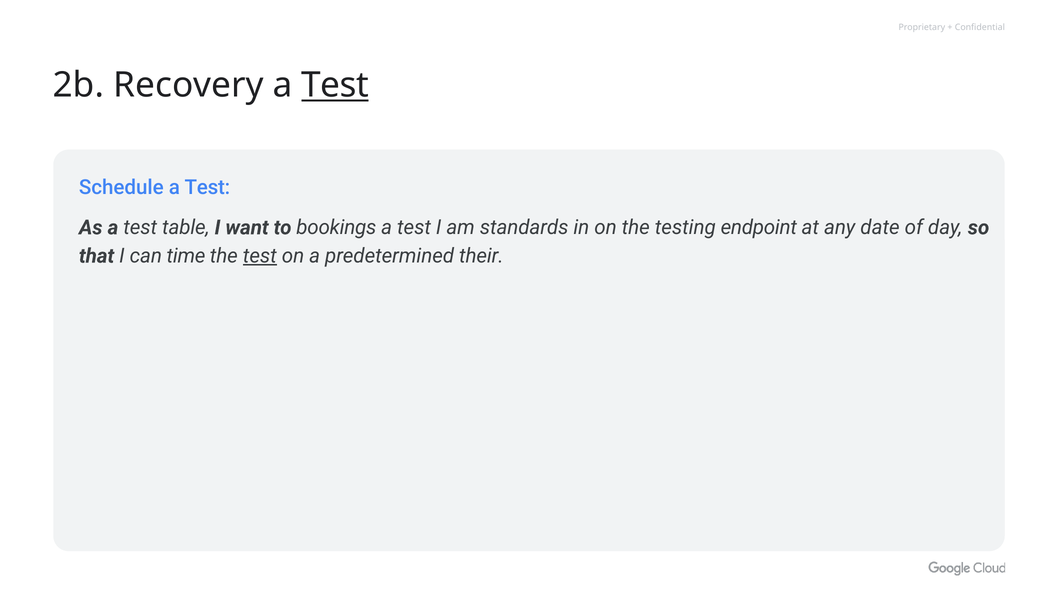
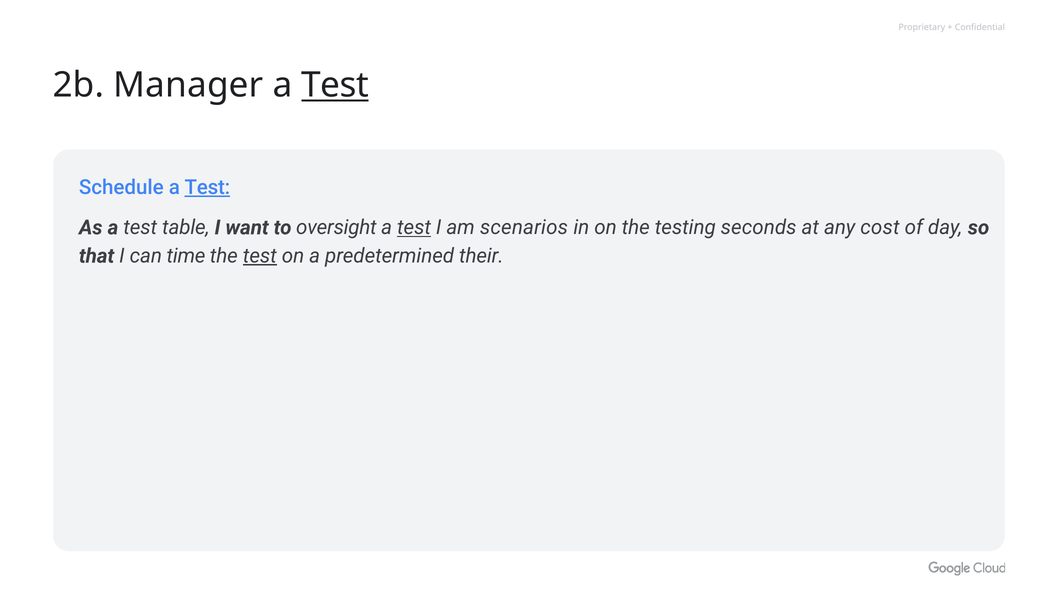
Recovery: Recovery -> Manager (188, 85)
Test underline: none -> present (207, 187)
bookings: bookings -> oversight (336, 228)
test underline: none -> present (414, 228)
standards: standards -> scenarios (524, 228)
endpoint: endpoint -> seconds (759, 228)
date: date -> cost (880, 228)
